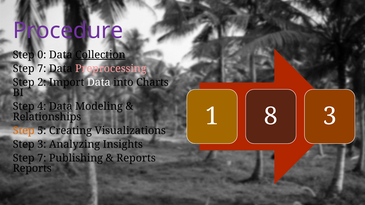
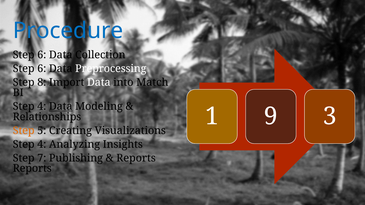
Procedure colour: purple -> blue (68, 31)
0: 0 -> 6 (42, 55)
Collection underline: present -> none (100, 55)
7: 7 -> 6 (42, 69)
Preprocessing colour: pink -> white (111, 69)
2: 2 -> 8 (42, 82)
Charts: Charts -> Match (152, 82)
8: 8 -> 9 (271, 116)
3: 3 -> 4 (42, 144)
